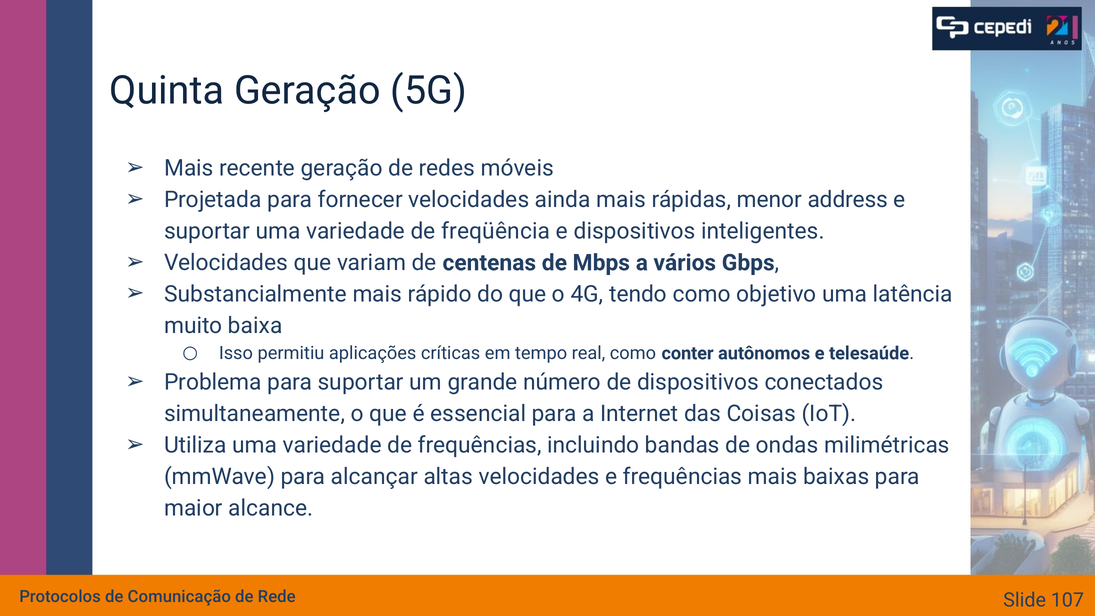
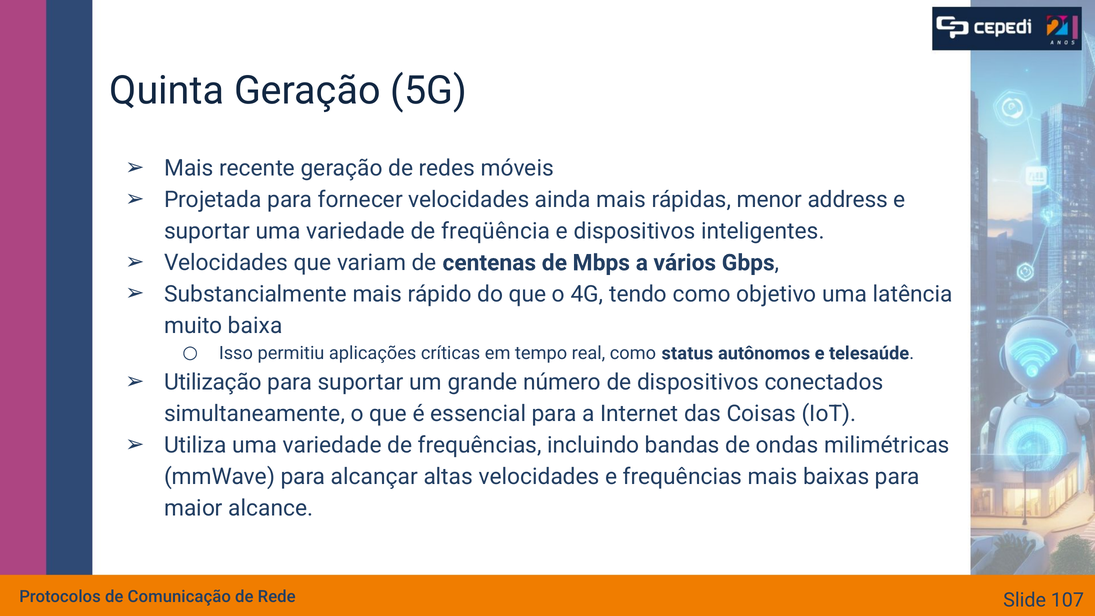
conter: conter -> status (687, 353)
Problema: Problema -> Utilização (213, 382)
